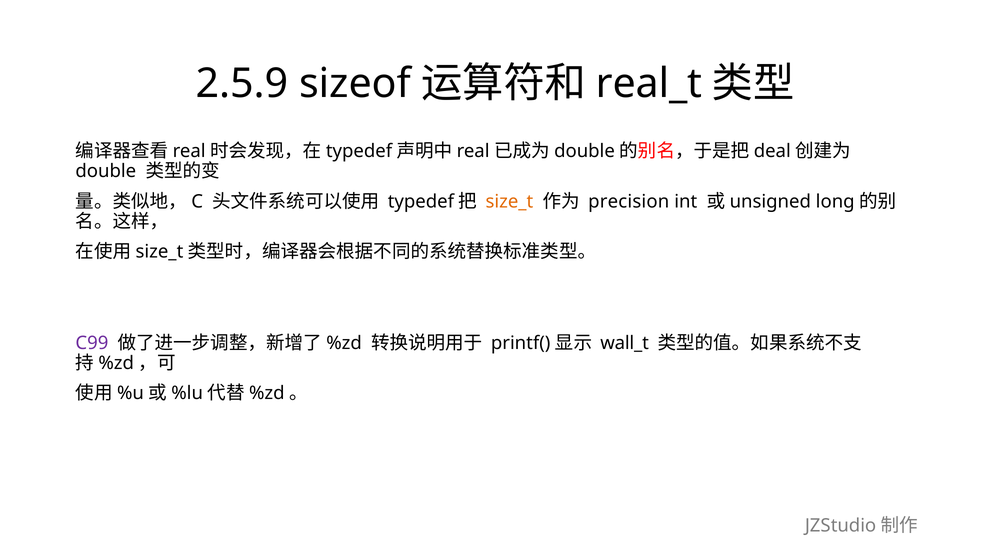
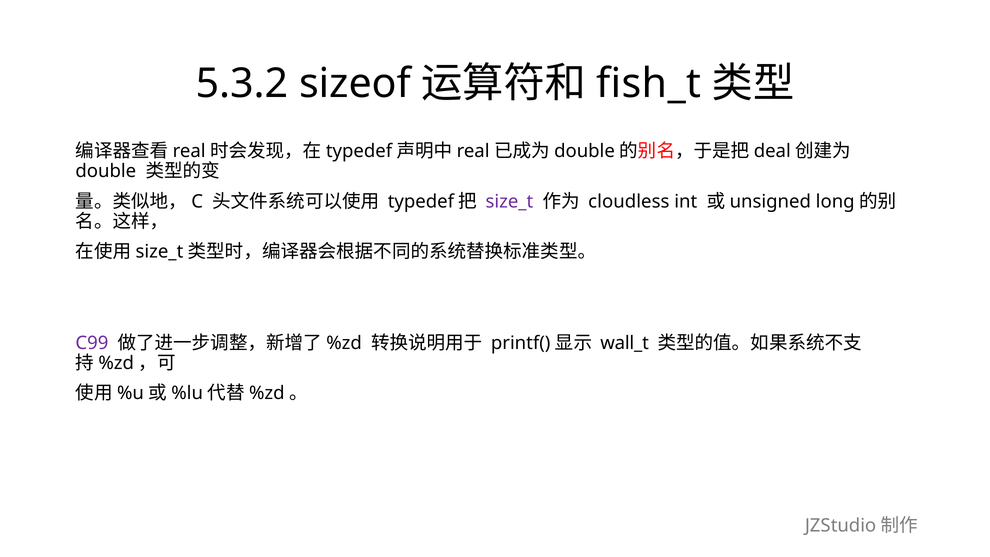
2.5.9: 2.5.9 -> 5.3.2 (242, 84)
real_t: real_t -> fish_t (649, 84)
size_t colour: orange -> purple (509, 201)
precision: precision -> cloudless (629, 201)
